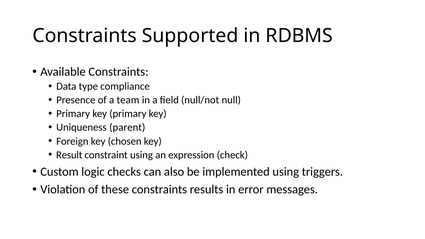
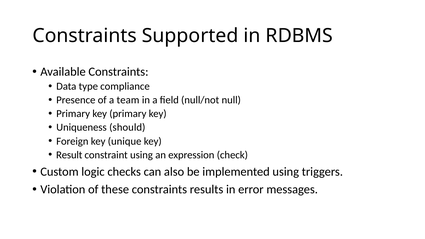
parent: parent -> should (127, 128)
chosen: chosen -> unique (125, 141)
